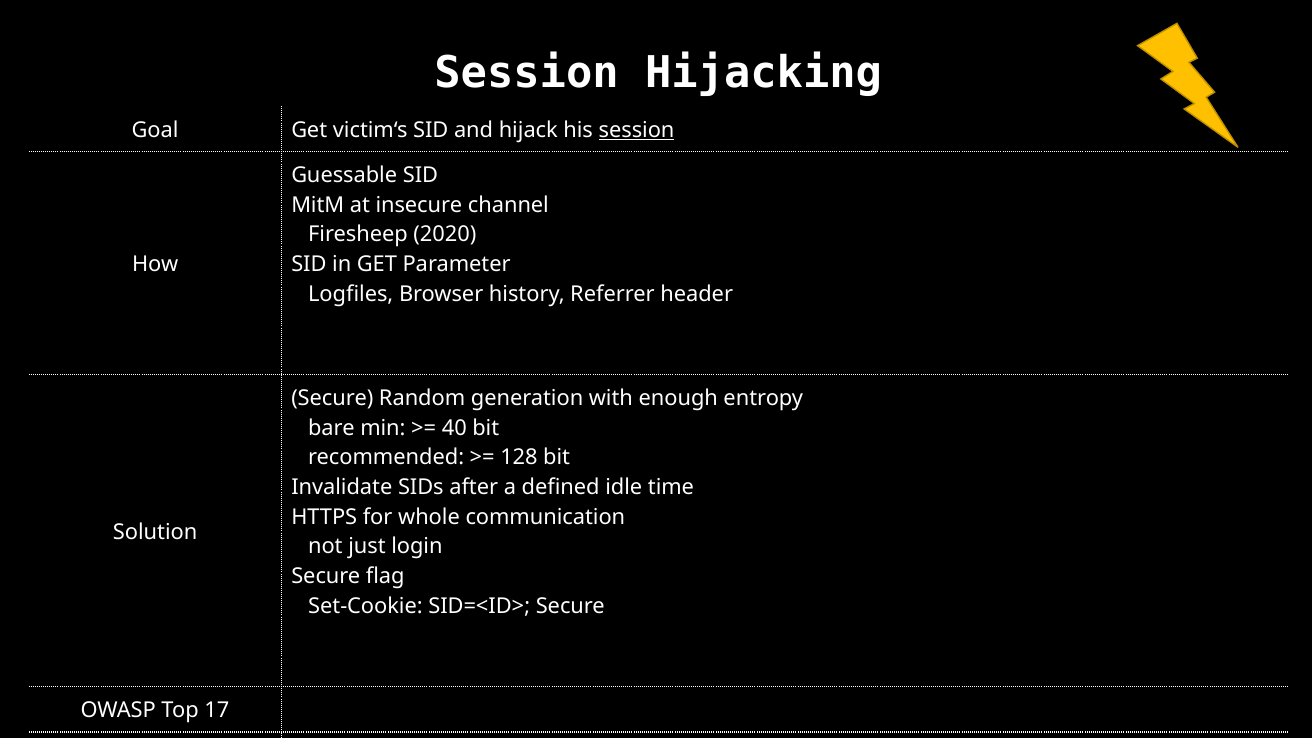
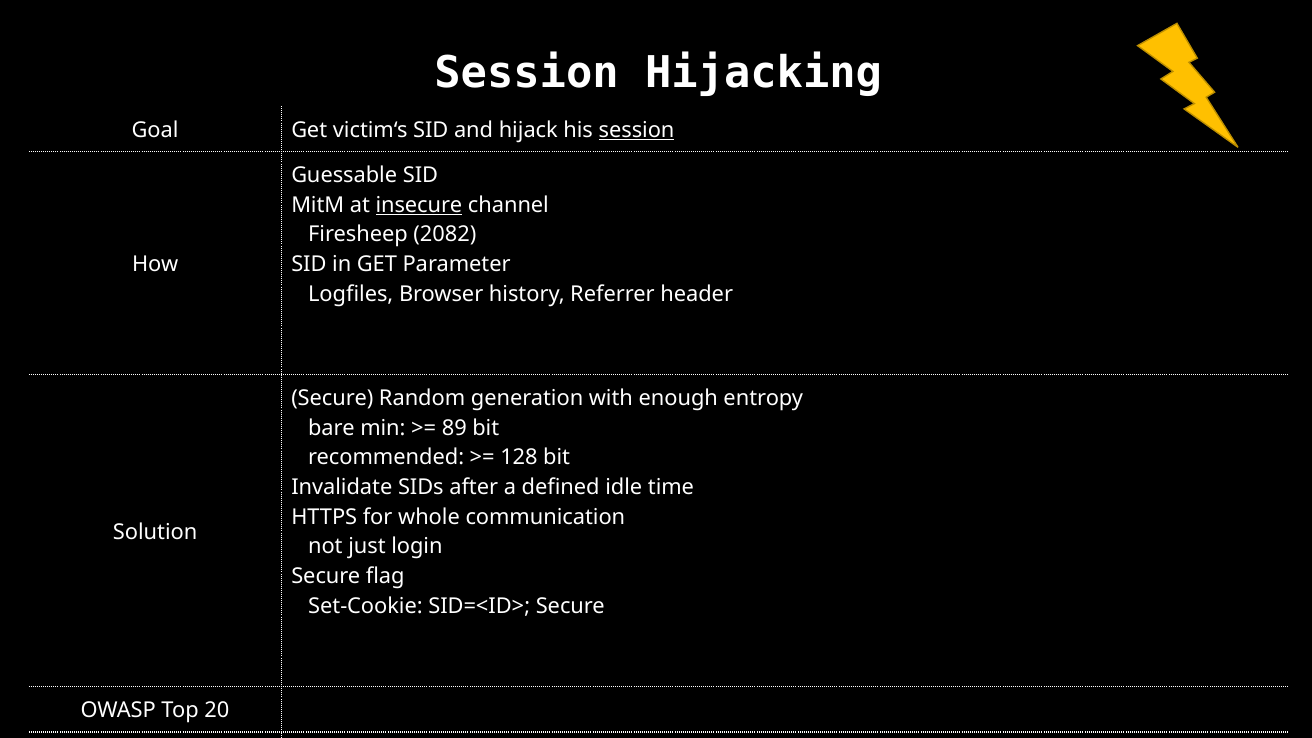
insecure underline: none -> present (419, 205)
2020: 2020 -> 2082 (445, 234)
40: 40 -> 89 (454, 428)
17: 17 -> 20 (217, 711)
